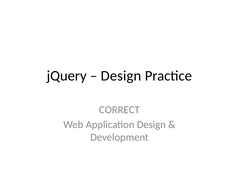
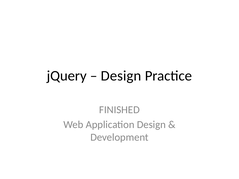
CORRECT: CORRECT -> FINISHED (119, 110)
